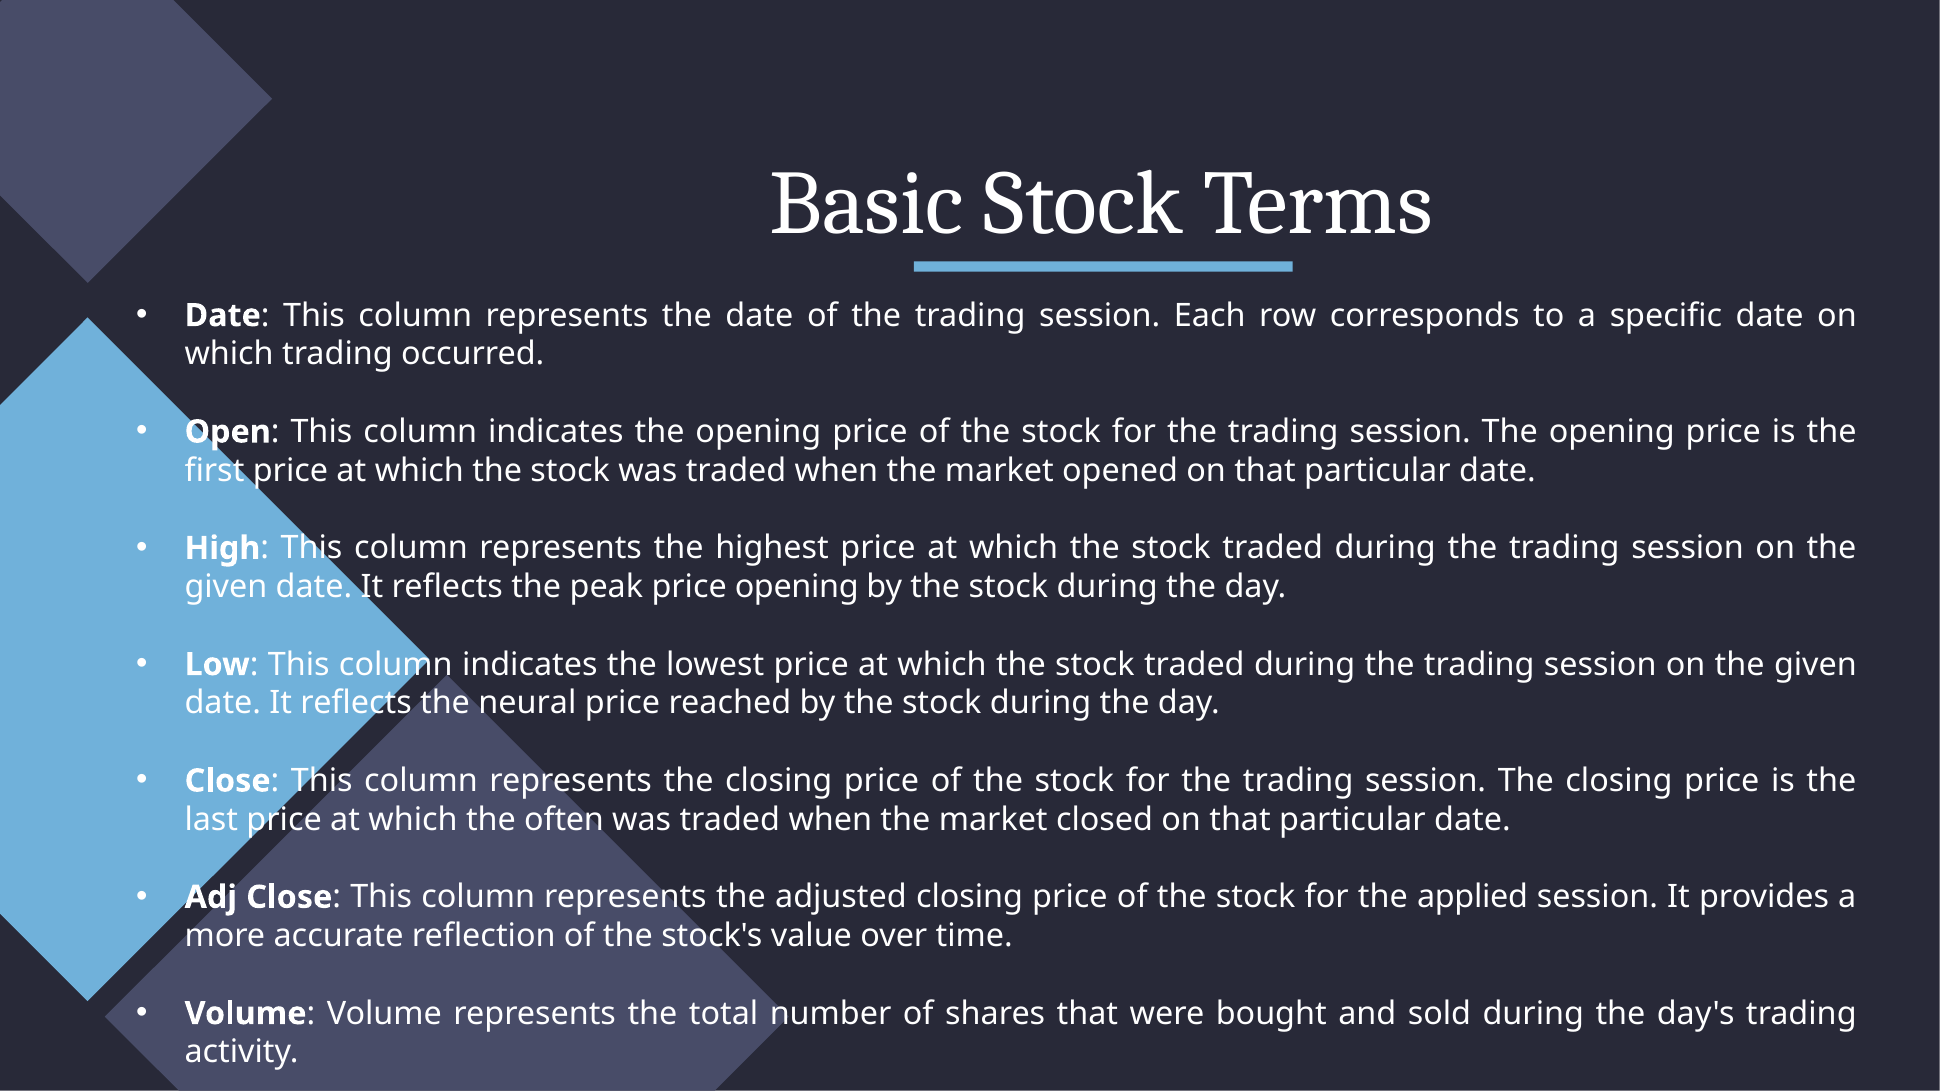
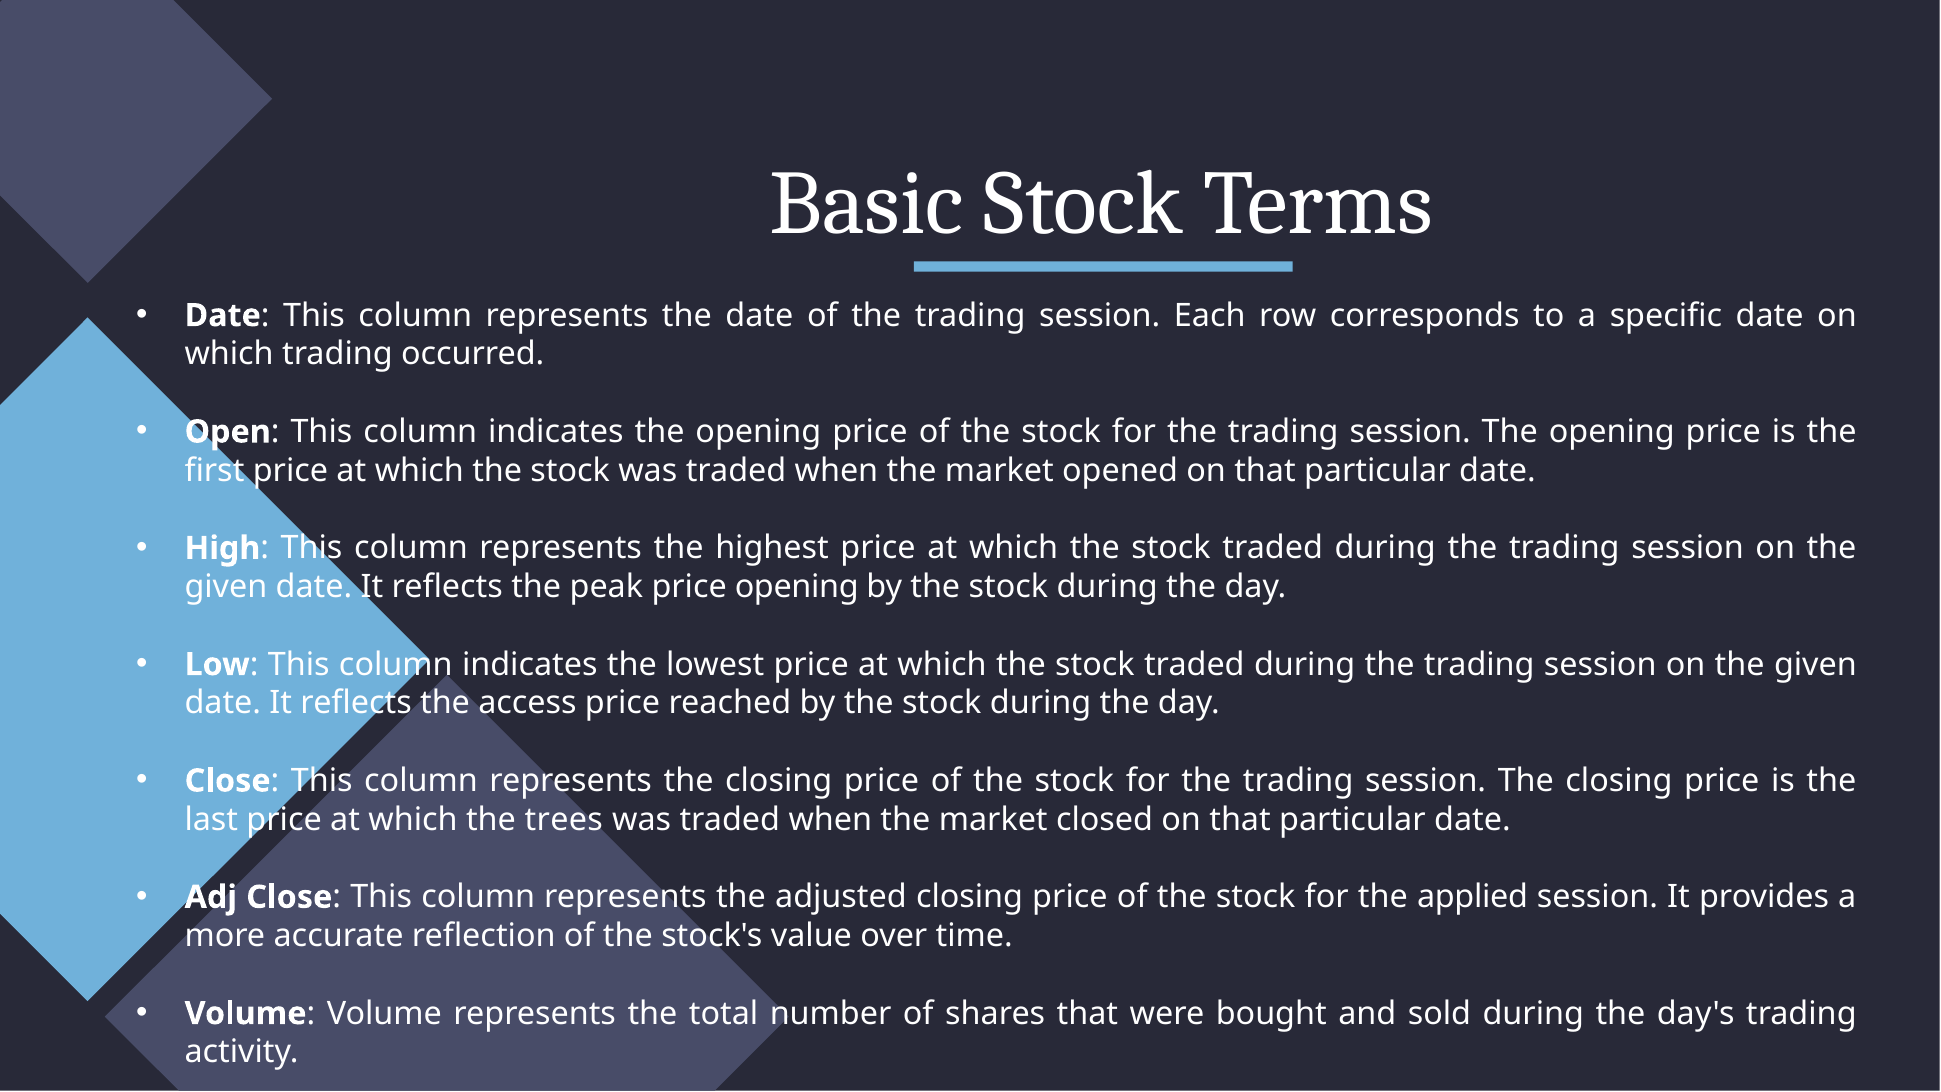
neural: neural -> access (527, 704)
often: often -> trees (564, 820)
